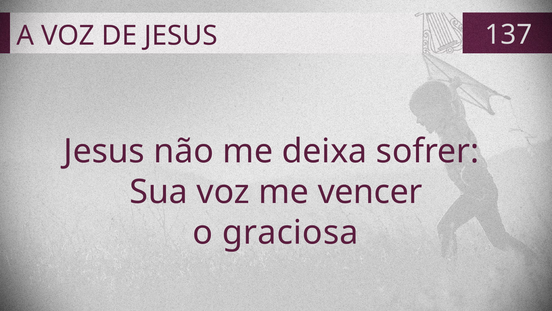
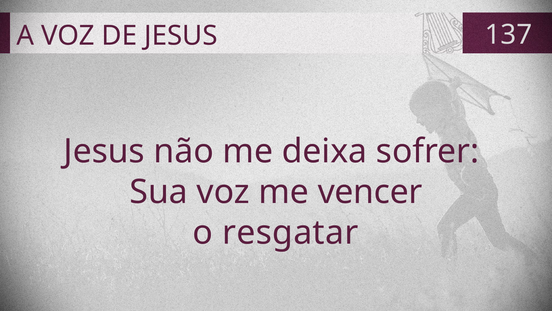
graciosa: graciosa -> resgatar (290, 232)
